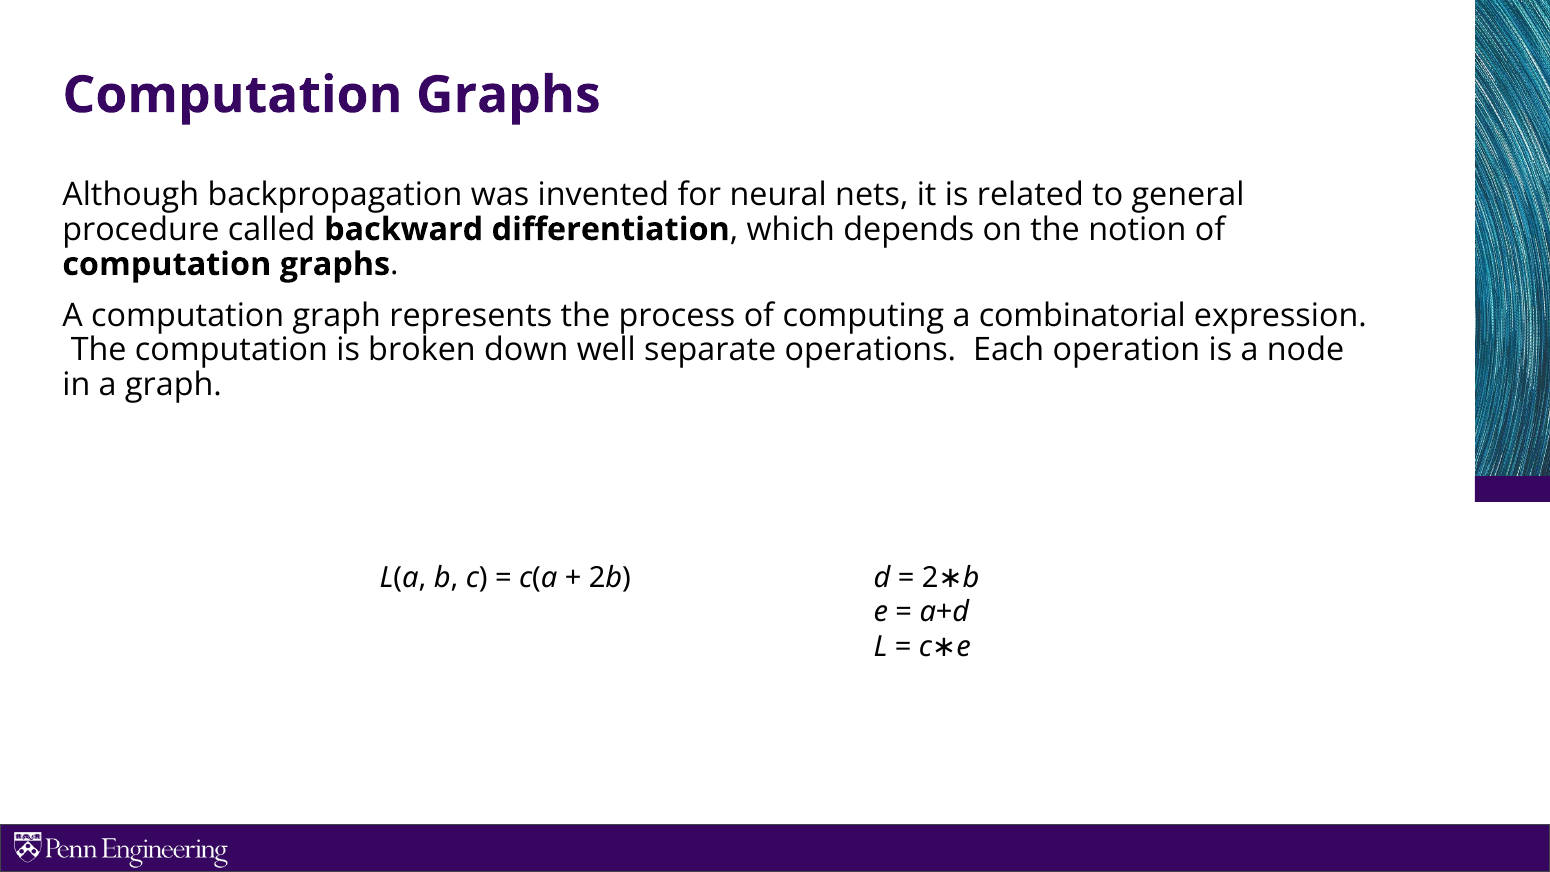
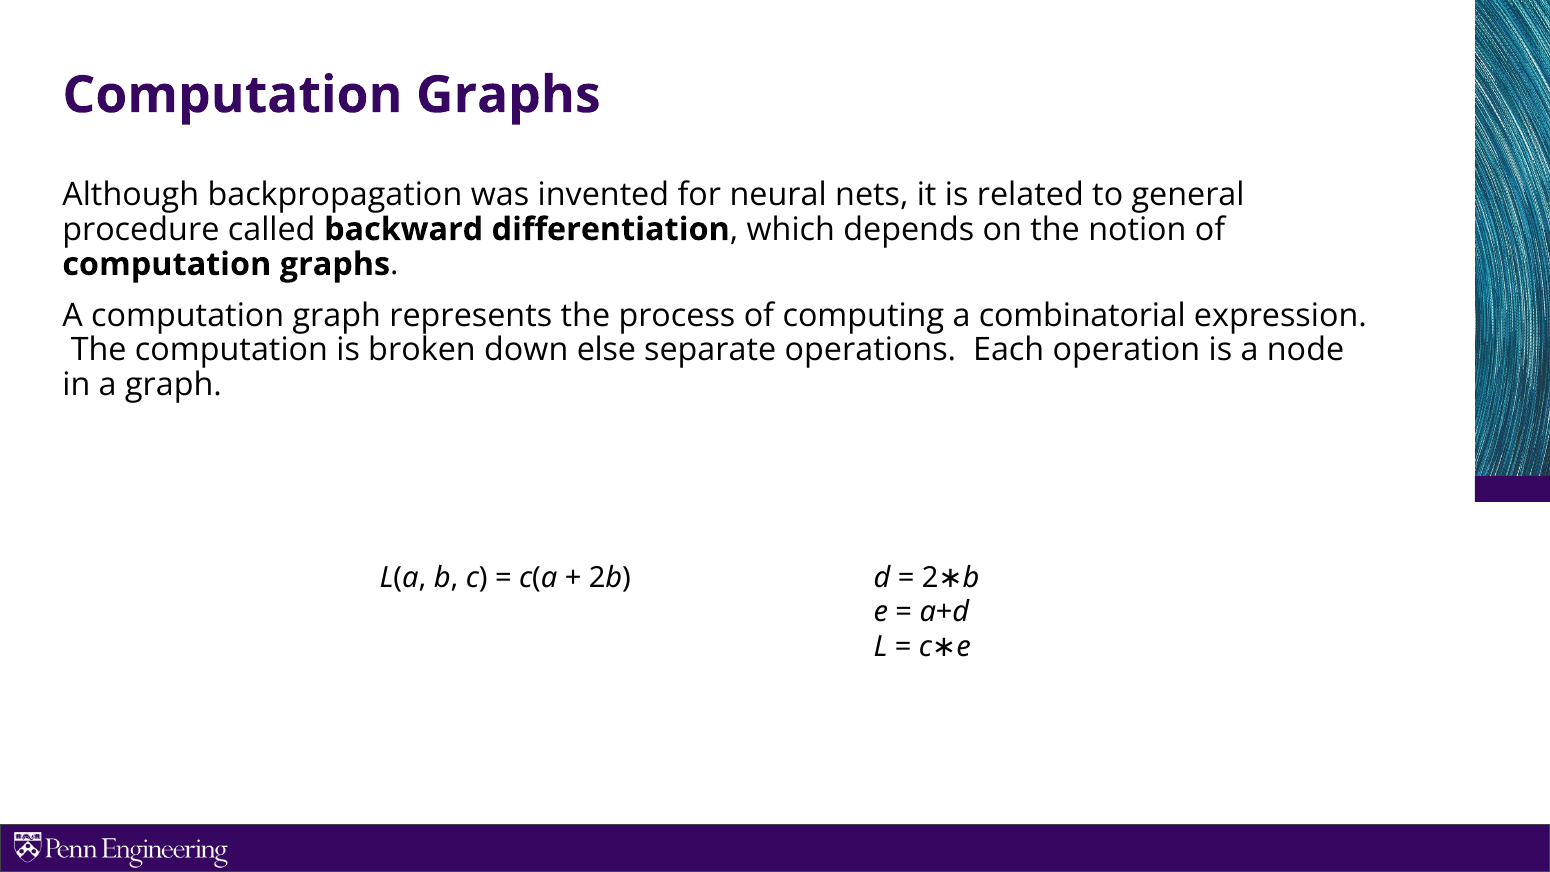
well: well -> else (606, 350)
